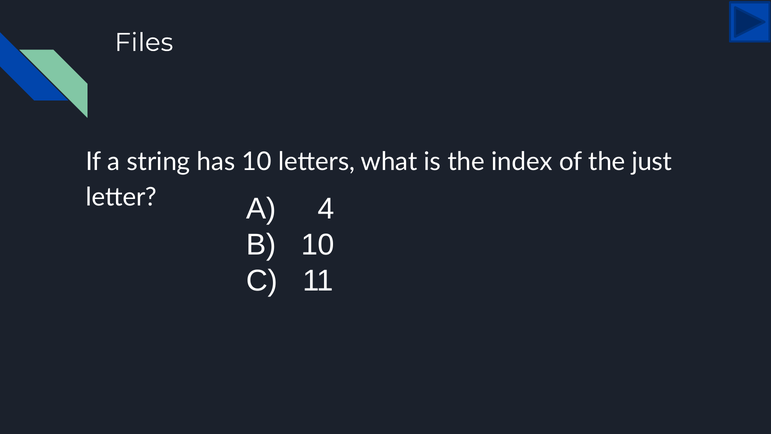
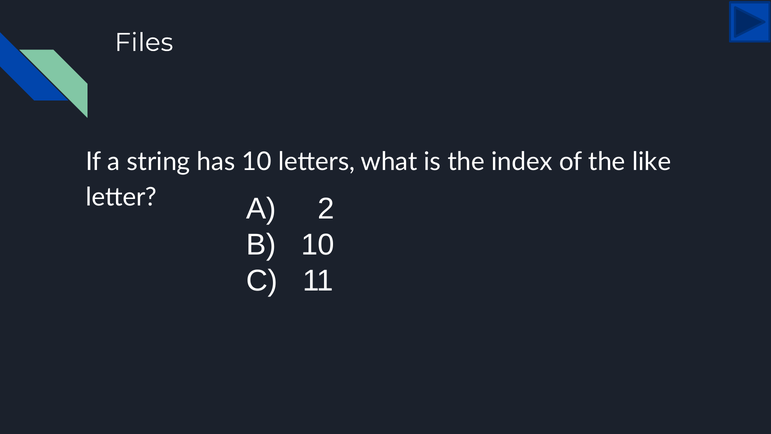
just: just -> like (652, 162)
4: 4 -> 2 (326, 209)
